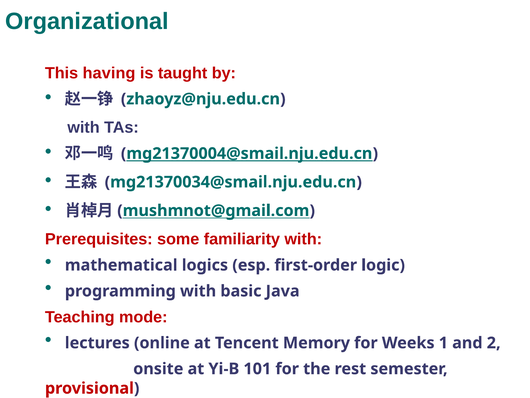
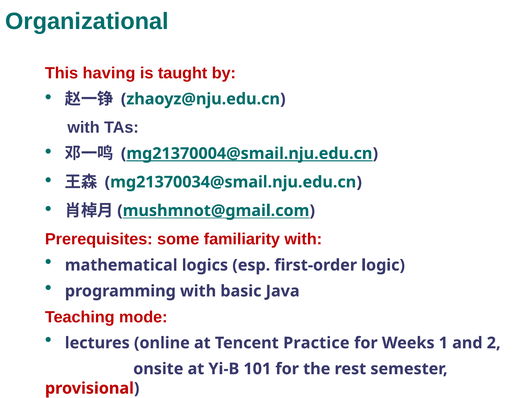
Memory: Memory -> Practice (316, 343)
